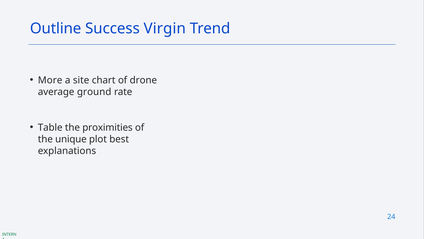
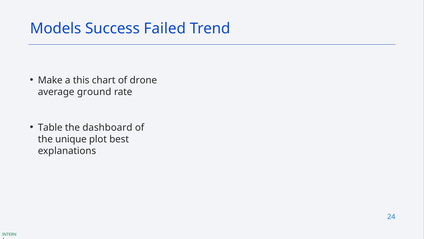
Outline: Outline -> Models (56, 28)
Virgin: Virgin -> Failed (165, 28)
More: More -> Make (50, 80)
site: site -> this (81, 80)
proximities: proximities -> dashboard (107, 127)
